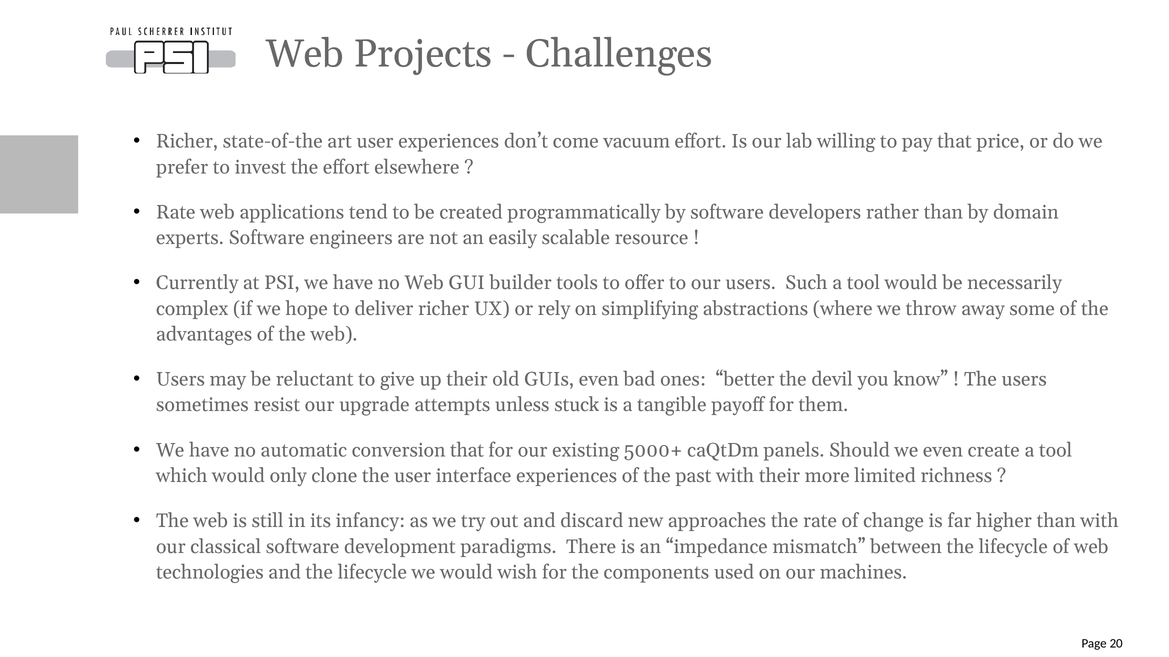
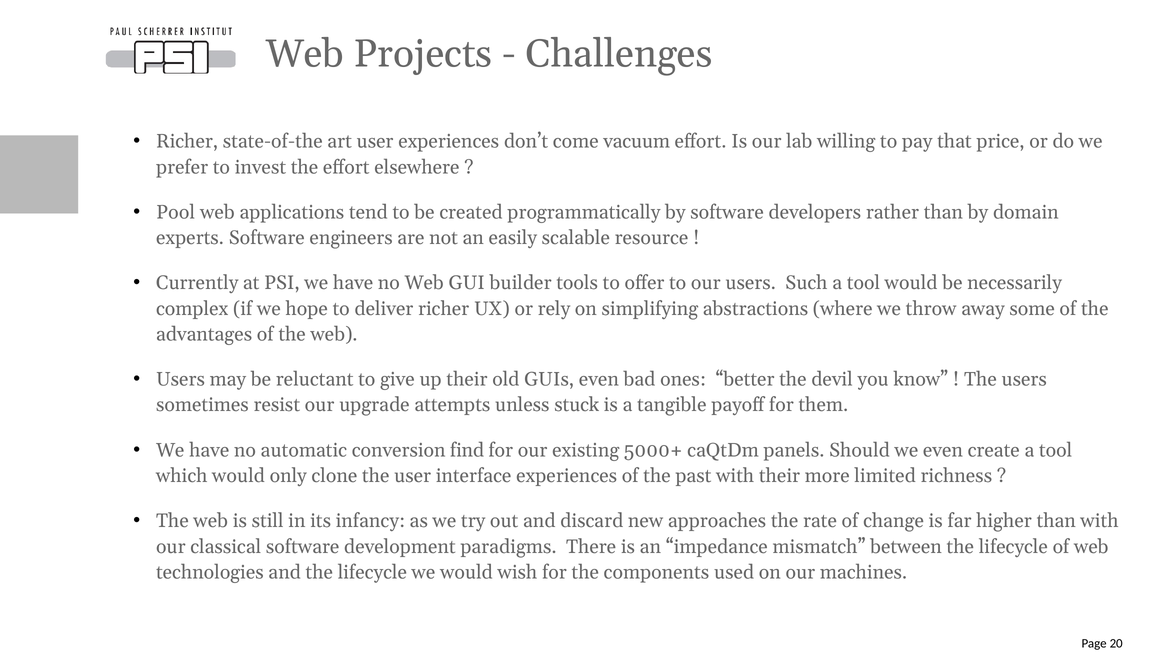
Rate: Rate -> Pool (176, 212)
conversion that: that -> find (467, 451)
